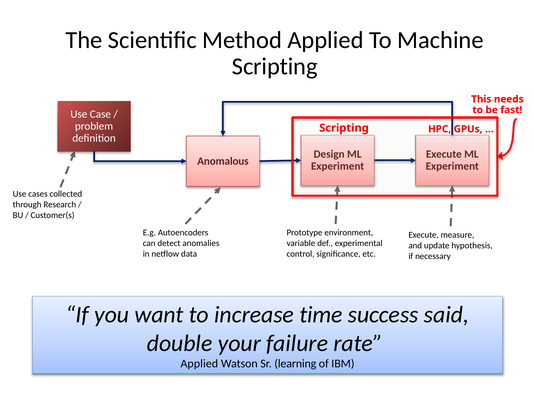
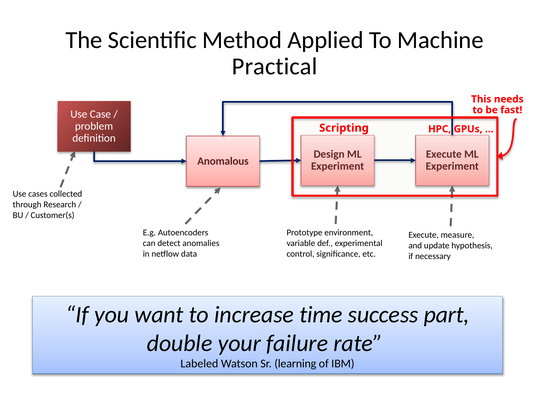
Scripting: Scripting -> Practical (275, 67)
said: said -> part (447, 315)
Applied: Applied -> Labeled (199, 364)
